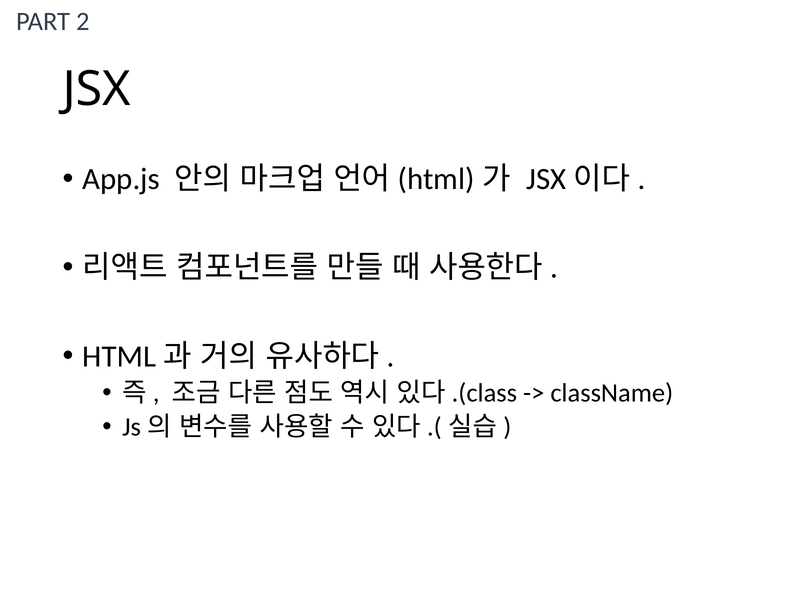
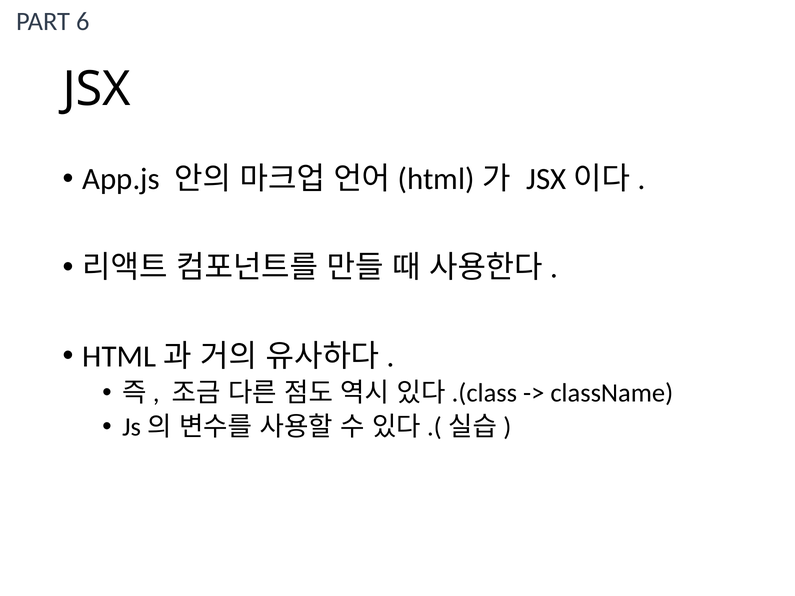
2: 2 -> 6 (83, 22)
